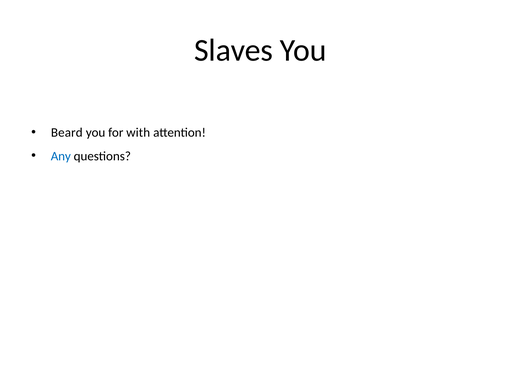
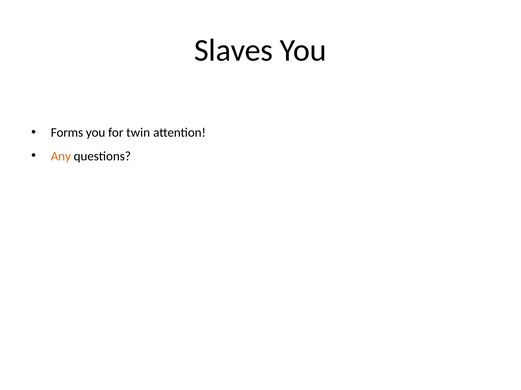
Beard: Beard -> Forms (67, 133)
with: with -> twin (138, 133)
Any colour: blue -> orange (61, 156)
